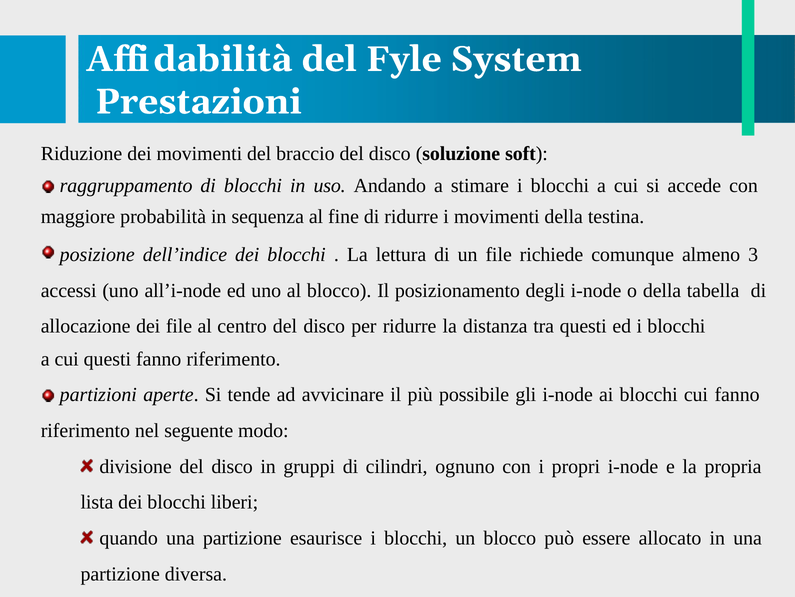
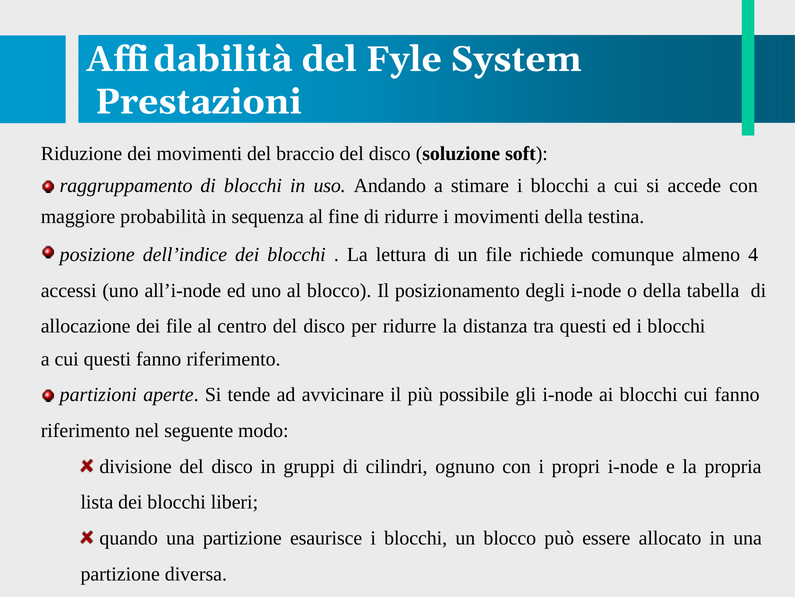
3: 3 -> 4 (753, 254)
